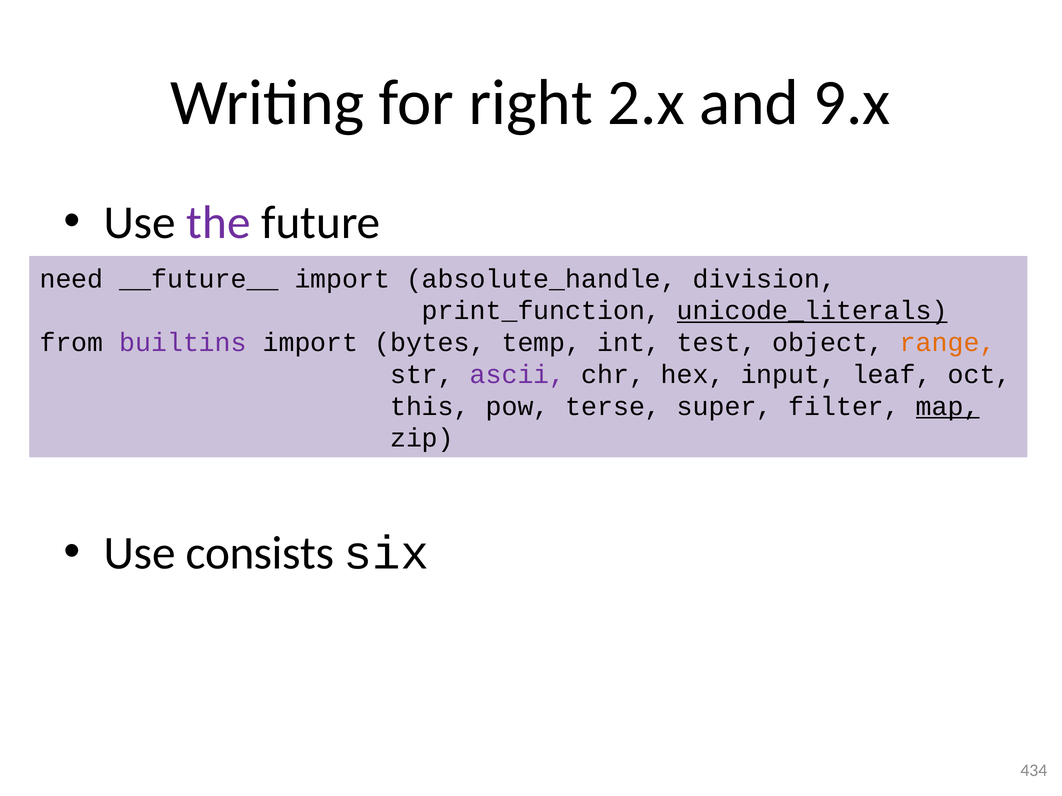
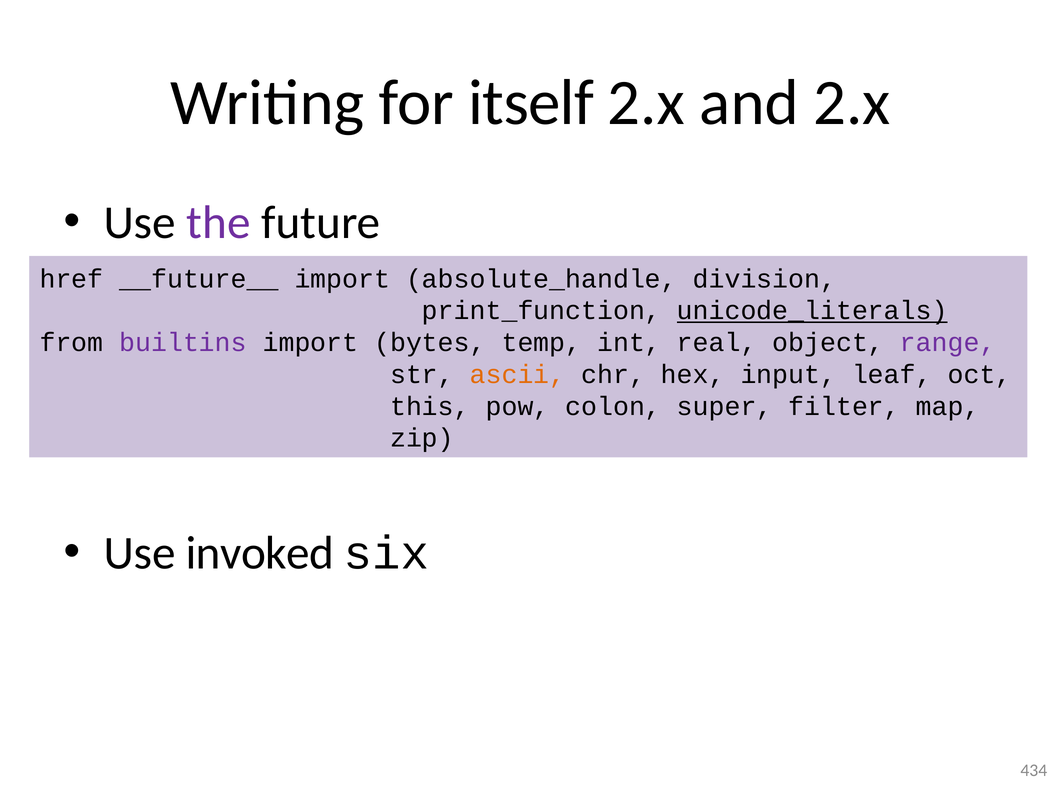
right: right -> itself (531, 103)
and 9.x: 9.x -> 2.x (852, 103)
need: need -> href (71, 279)
test: test -> real (717, 343)
range colour: orange -> purple (948, 343)
ascii colour: purple -> orange (518, 375)
terse: terse -> colon (613, 407)
map underline: present -> none (948, 407)
consists: consists -> invoked (260, 553)
